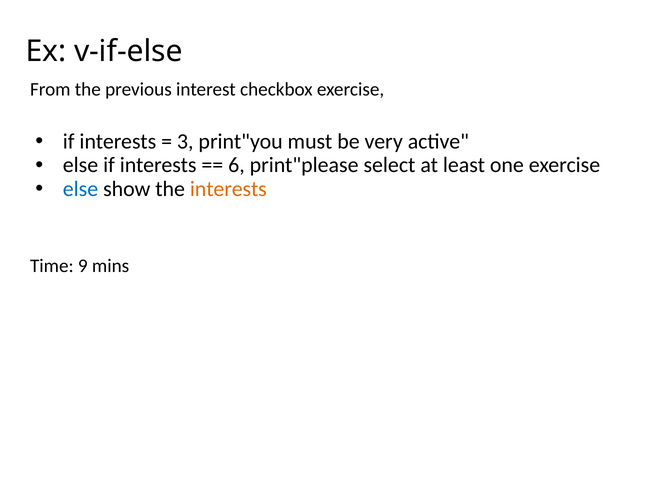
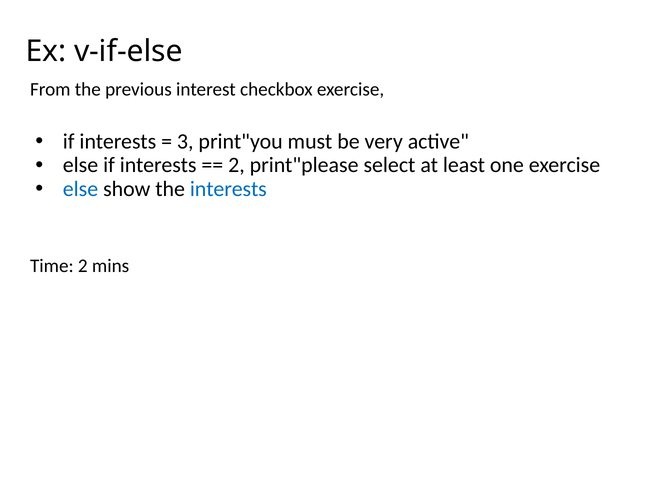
6: 6 -> 2 (236, 165)
interests colour: orange -> blue (228, 189)
Time 9: 9 -> 2 (83, 266)
